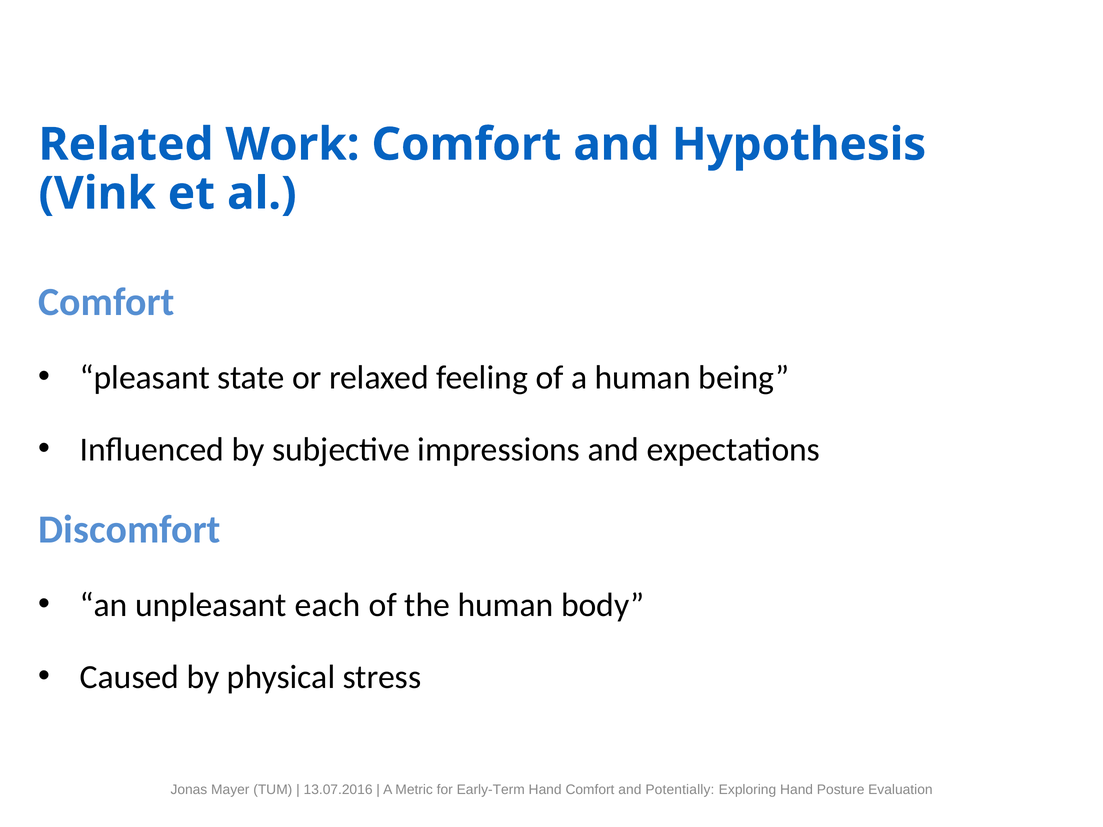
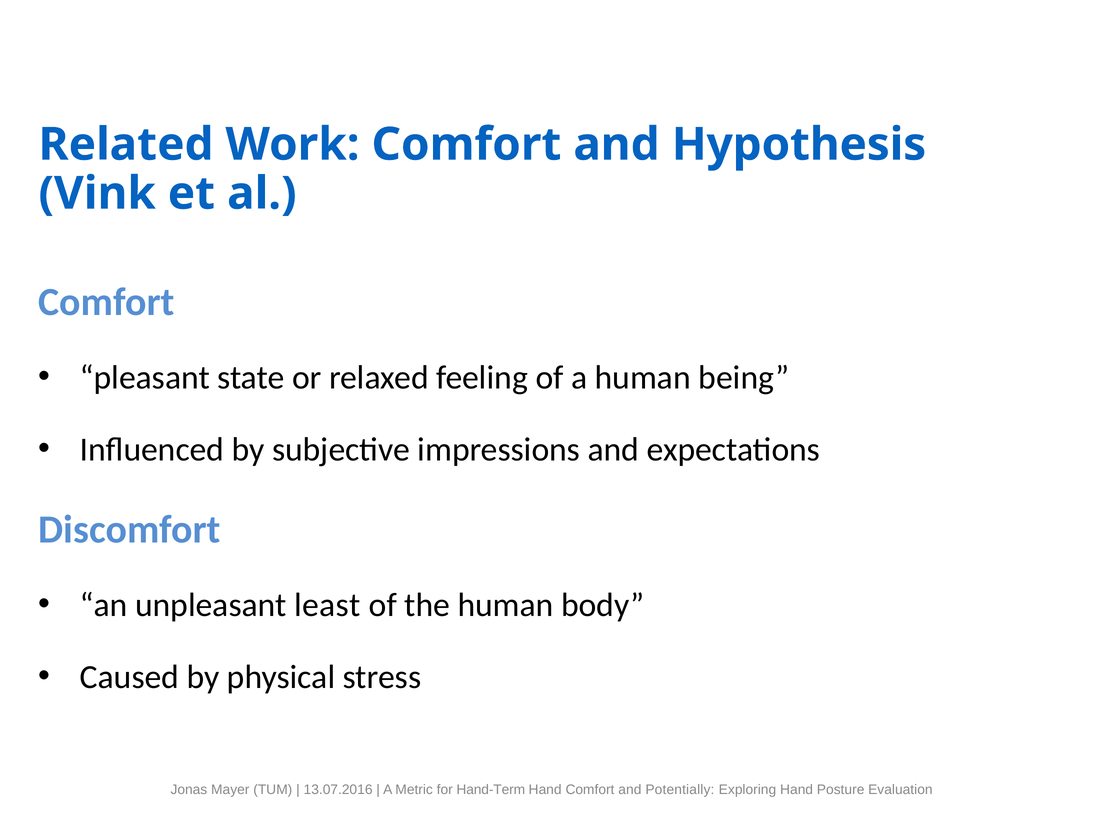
each: each -> least (327, 605)
Early-Term: Early-Term -> Hand-Term (491, 790)
